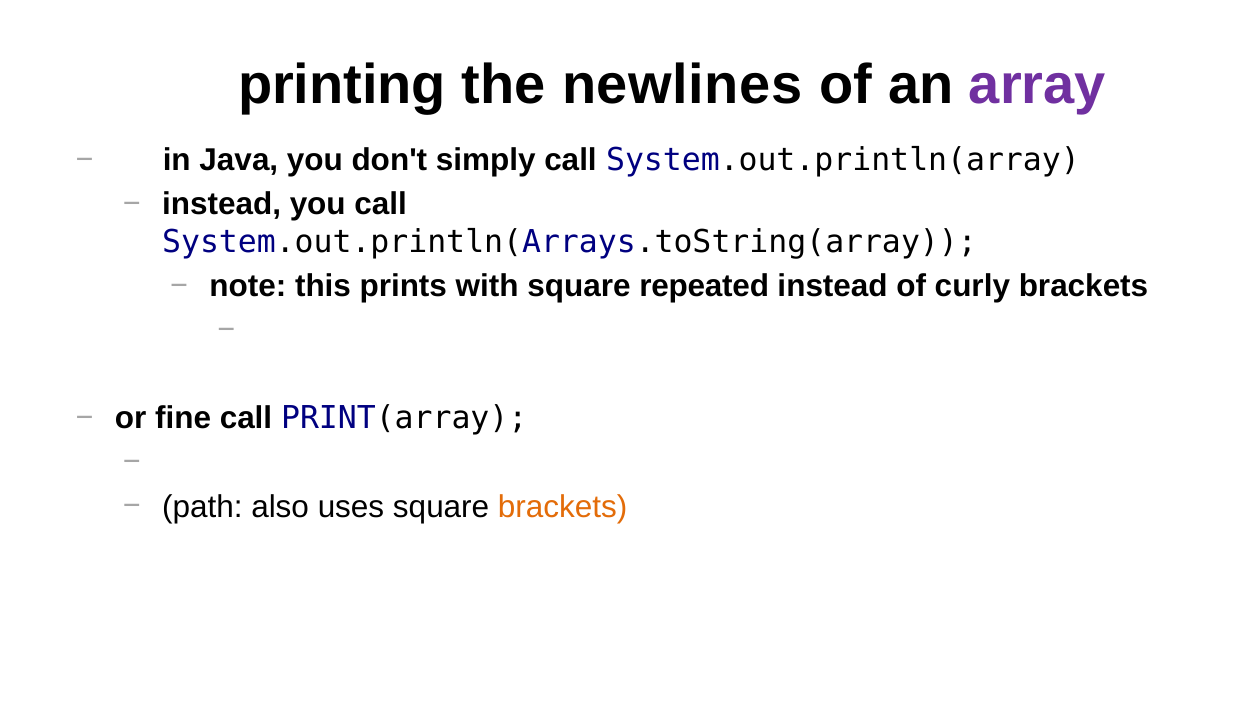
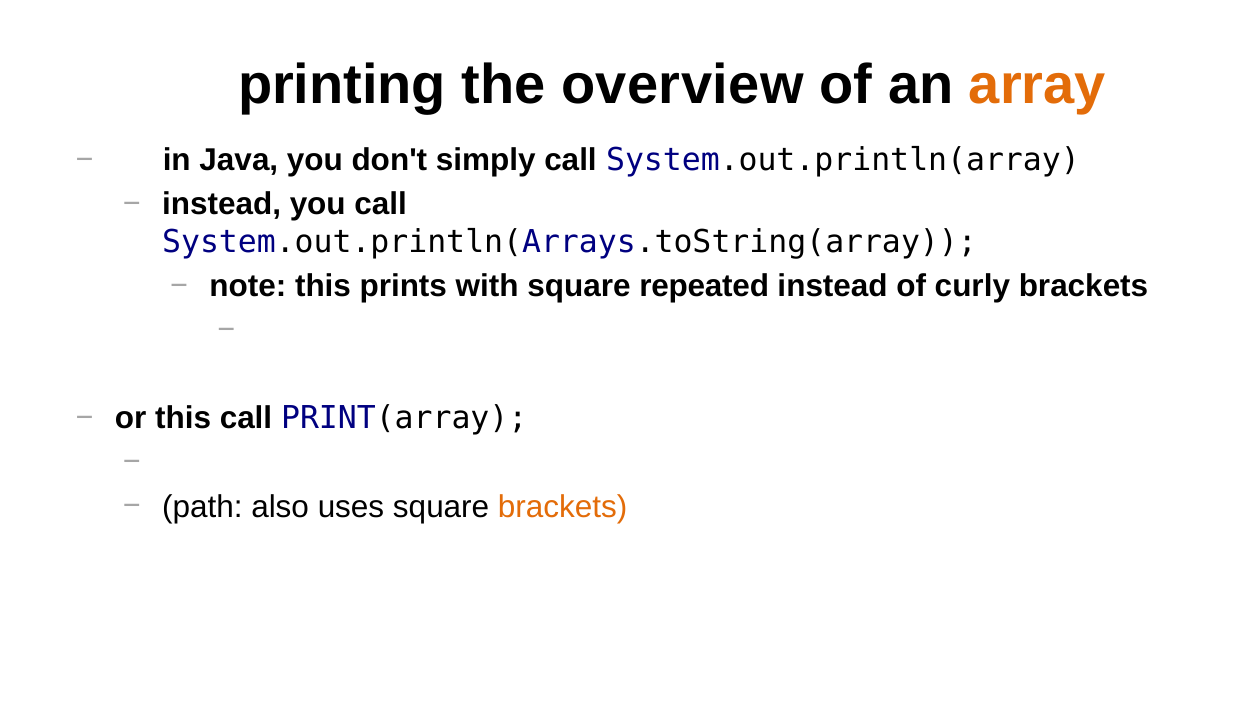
newlines: newlines -> overview (682, 85)
array colour: purple -> orange (1037, 85)
or fine: fine -> this (183, 418)
